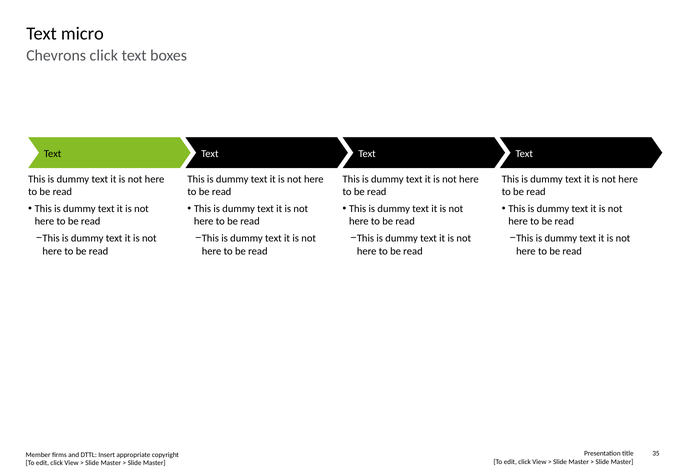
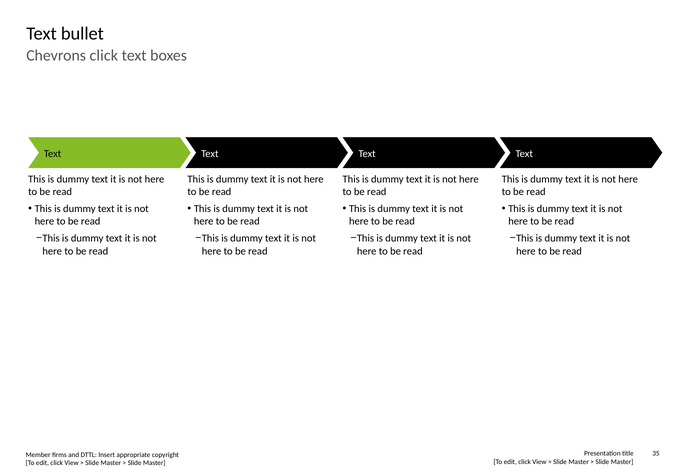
micro: micro -> bullet (82, 33)
